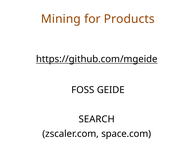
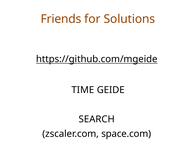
Mining: Mining -> Friends (61, 19)
Products: Products -> Solutions (129, 19)
FOSS: FOSS -> TIME (83, 90)
